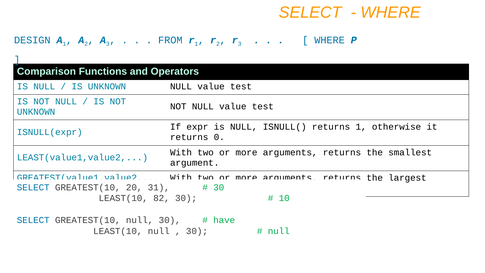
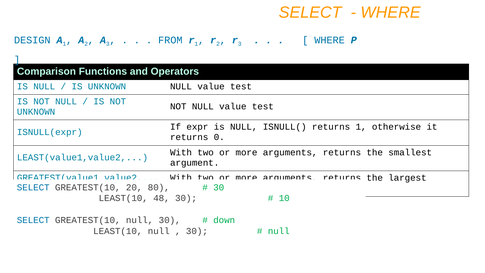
31: 31 -> 80 (159, 187)
82: 82 -> 48 (161, 198)
have: have -> down (224, 220)
